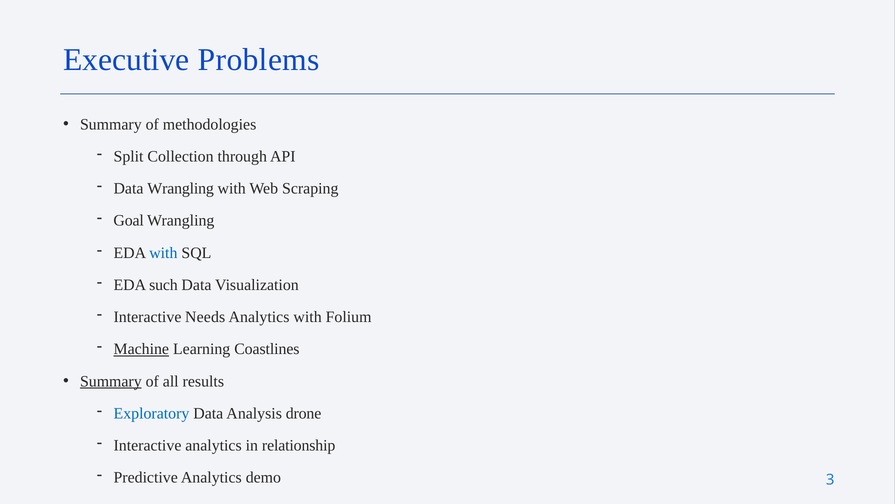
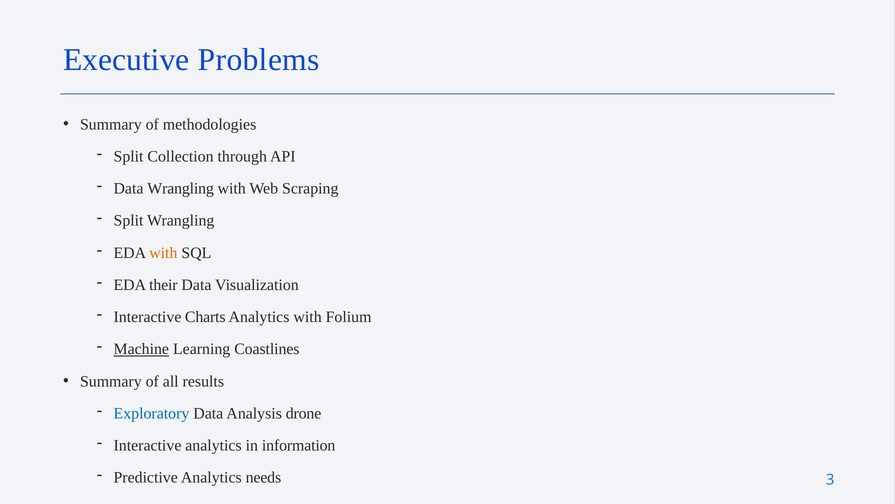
Goal: Goal -> Split (129, 221)
with colour: blue -> orange (163, 253)
such: such -> their (163, 285)
Needs: Needs -> Charts (205, 317)
Summary underline: present -> none (111, 381)
relationship: relationship -> information (299, 445)
demo: demo -> needs (263, 477)
